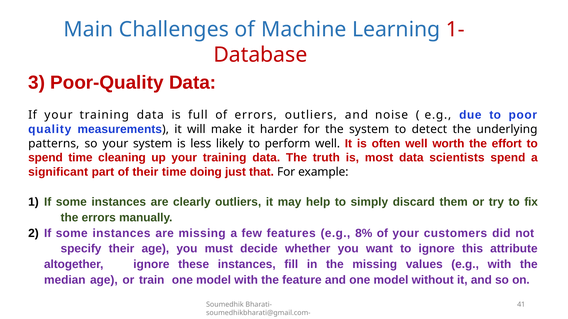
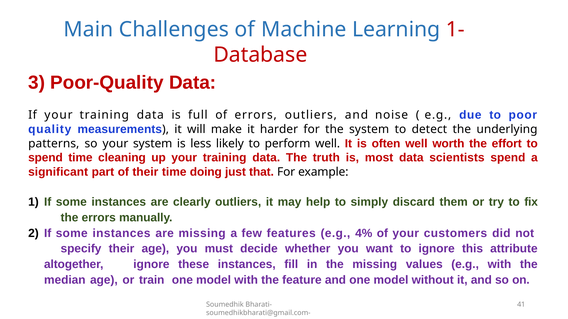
8%: 8% -> 4% (364, 233)
